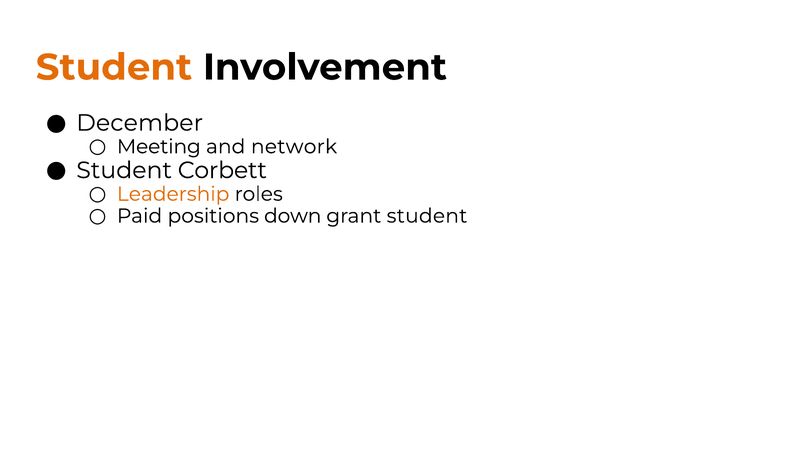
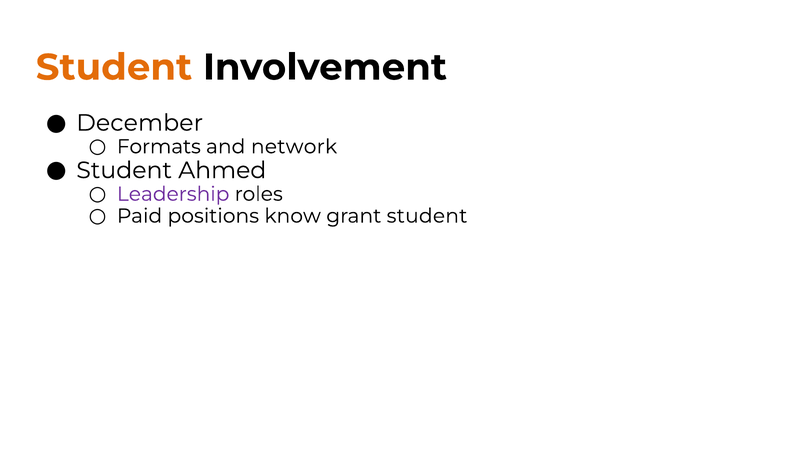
Meeting: Meeting -> Formats (159, 147)
Corbett: Corbett -> Ahmed (222, 170)
Leadership colour: orange -> purple (173, 194)
down: down -> know (293, 216)
